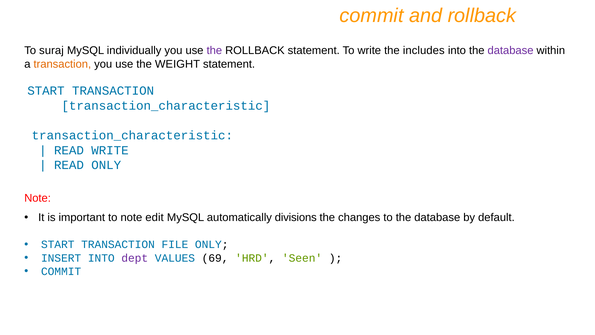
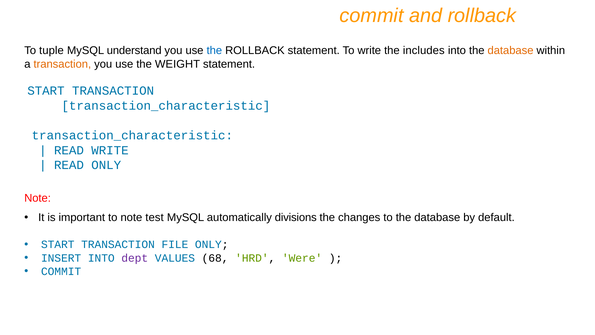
suraj: suraj -> tuple (51, 51)
individually: individually -> understand (134, 51)
the colour: purple -> blue (214, 51)
database colour: purple -> orange (511, 51)
edit: edit -> test (155, 217)
69: 69 -> 68 (215, 258)
Seen: Seen -> Were (302, 258)
